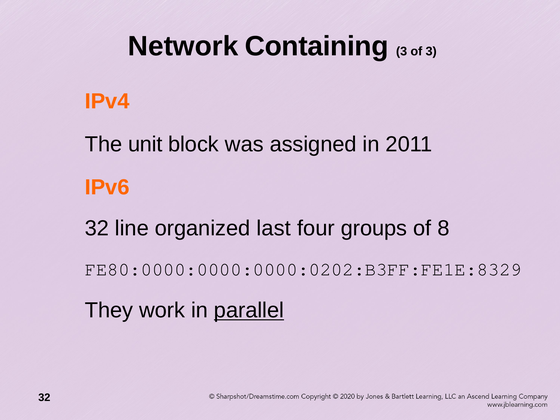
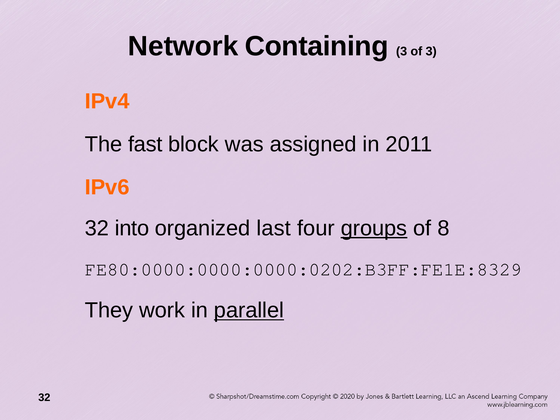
unit: unit -> fast (145, 144)
line: line -> into (132, 228)
groups underline: none -> present (374, 228)
